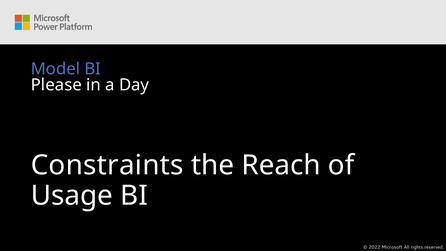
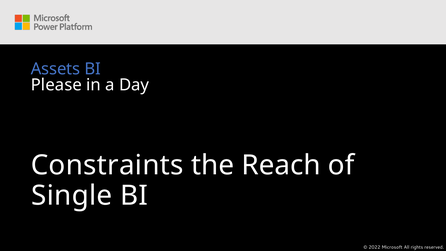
Model: Model -> Assets (55, 69)
Usage: Usage -> Single (72, 195)
